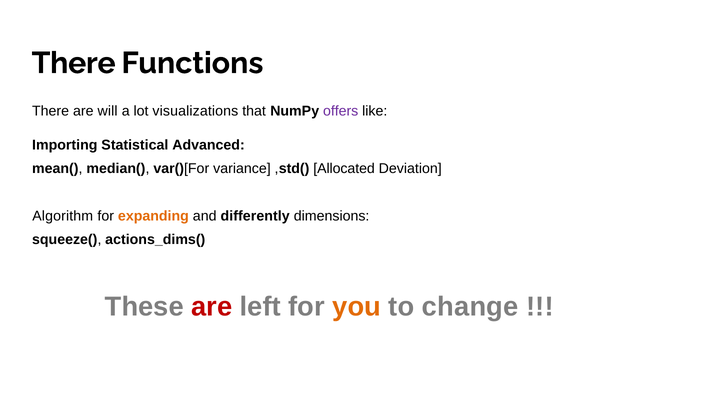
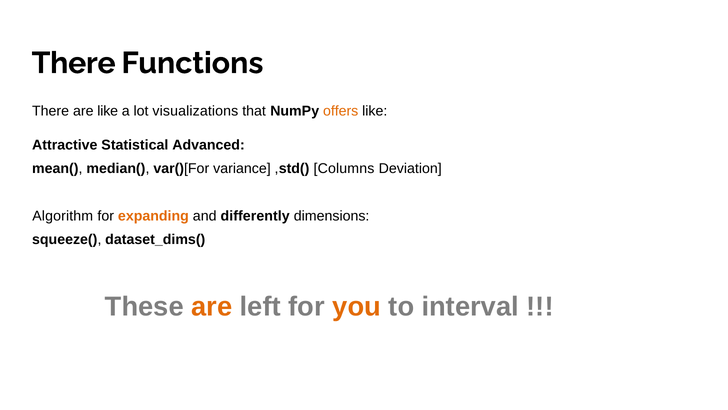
are will: will -> like (108, 111)
offers colour: purple -> orange (341, 111)
Importing: Importing -> Attractive (65, 145)
Allocated: Allocated -> Columns (344, 168)
actions_dims(: actions_dims( -> dataset_dims( (155, 239)
are colour: red -> orange (212, 306)
change: change -> interval (470, 306)
